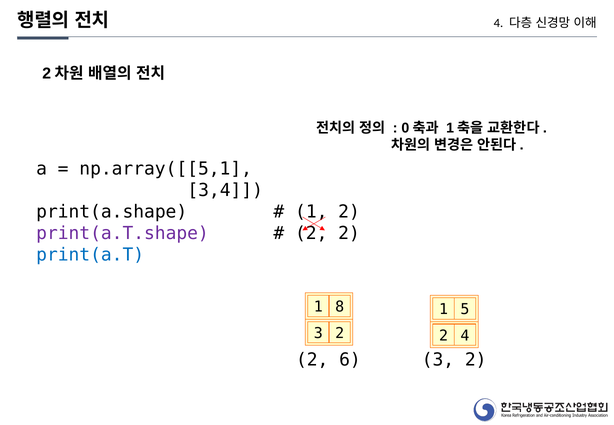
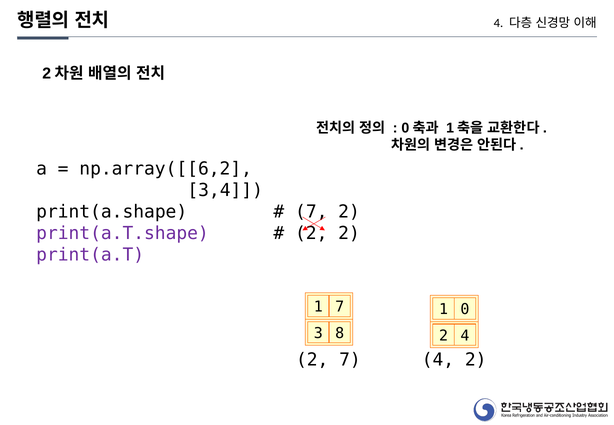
np.array([[5,1: np.array([[5,1 -> np.array([[6,2 (166, 169)
1: 1 -> 7 (311, 212)
print(a.T colour: blue -> purple (90, 255)
1 8: 8 -> 7 (340, 307)
5: 5 -> 0 (465, 309)
2: 2 -> 8 (340, 333)
2 6: 6 -> 7 (350, 360)
3: 3 -> 4 (438, 360)
